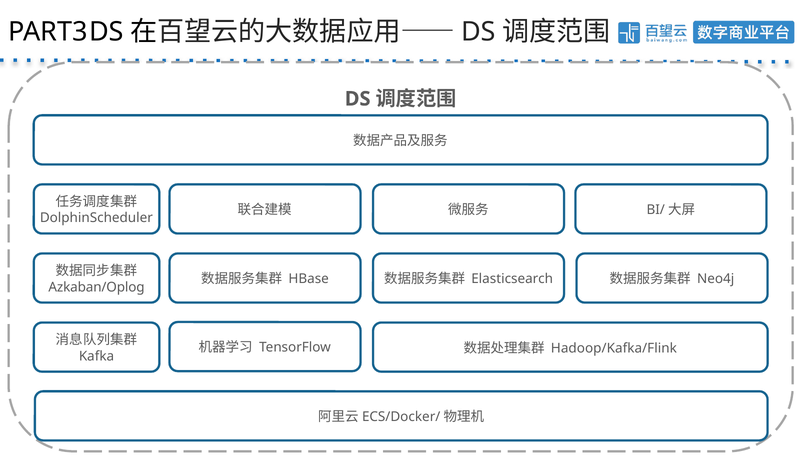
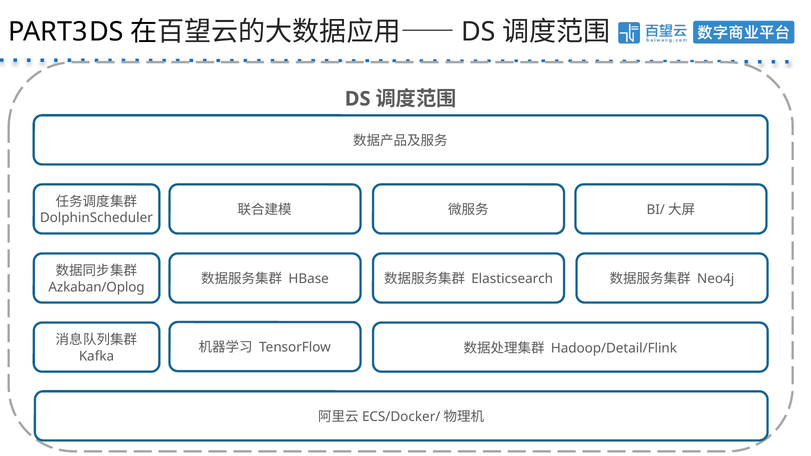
Hadoop/Kafka/Flink: Hadoop/Kafka/Flink -> Hadoop/Detail/Flink (614, 348)
